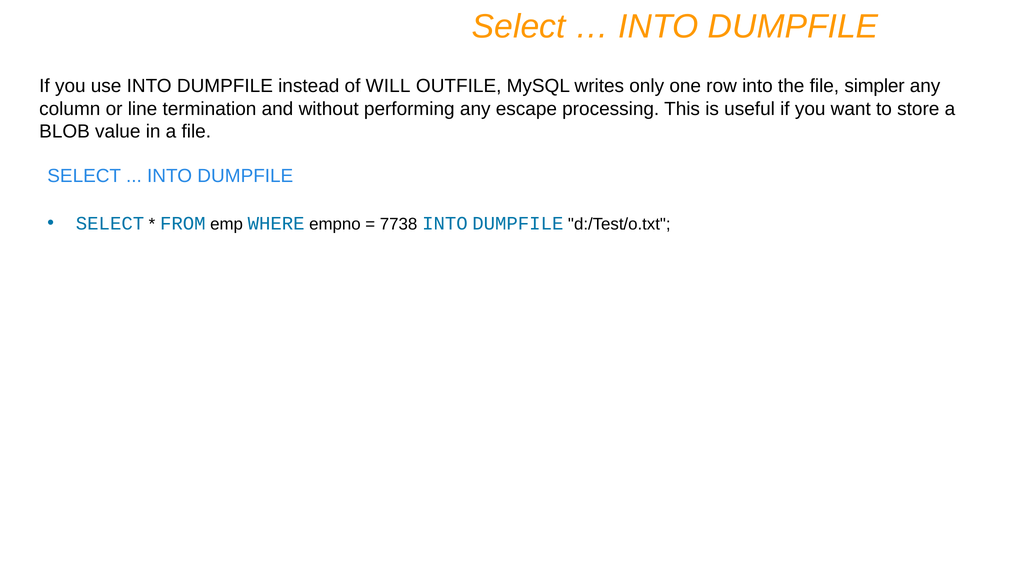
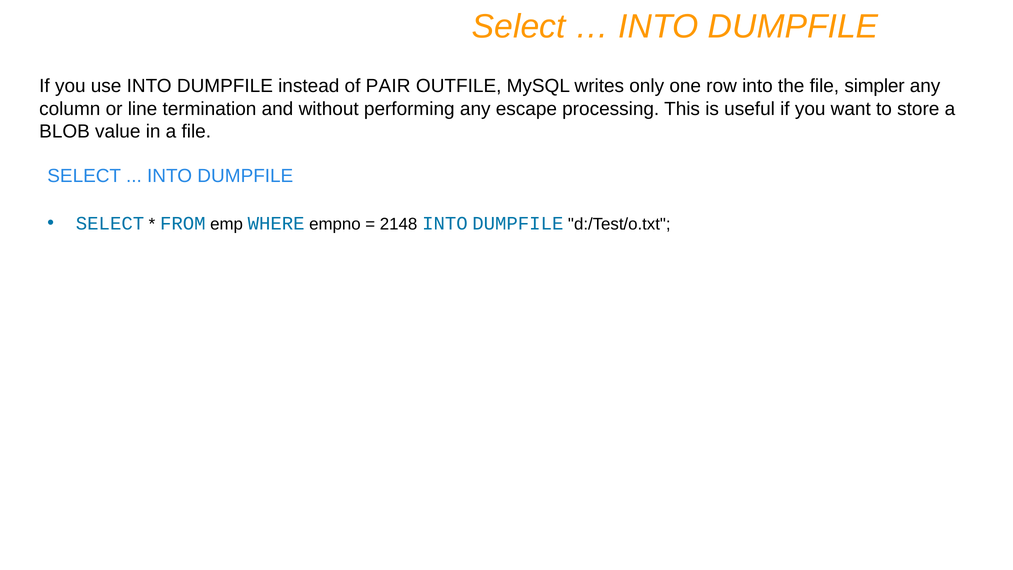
WILL: WILL -> PAIR (388, 86)
7738: 7738 -> 2148 (399, 224)
